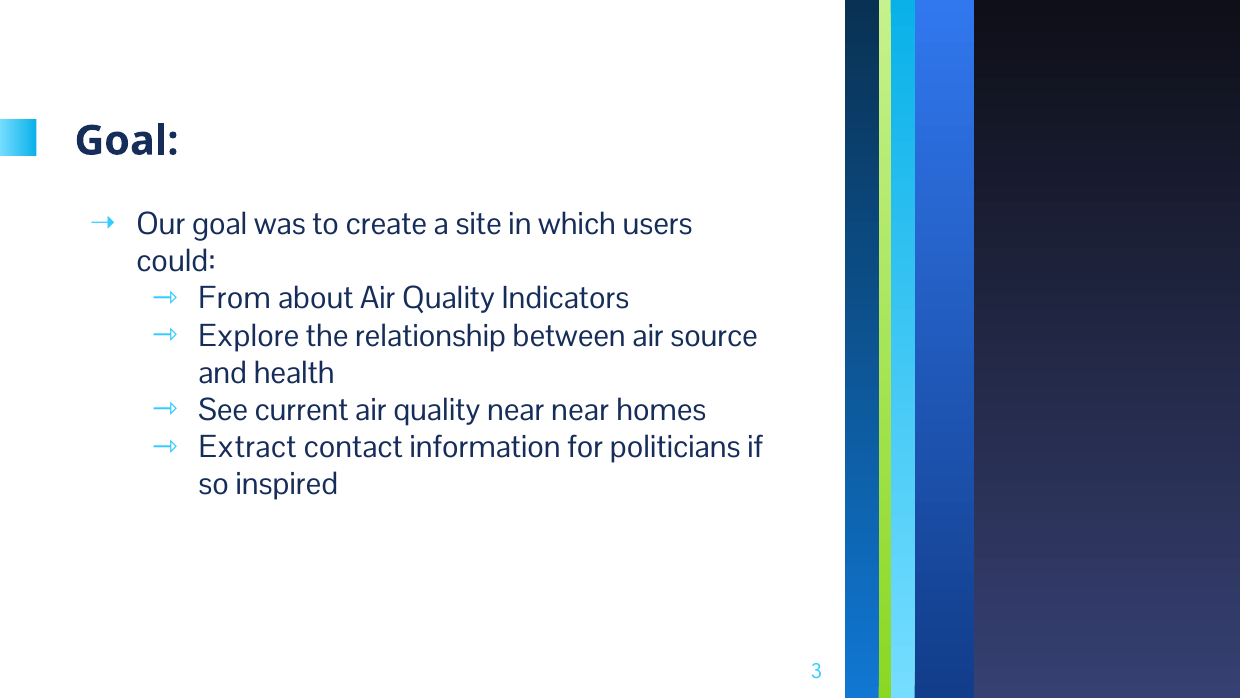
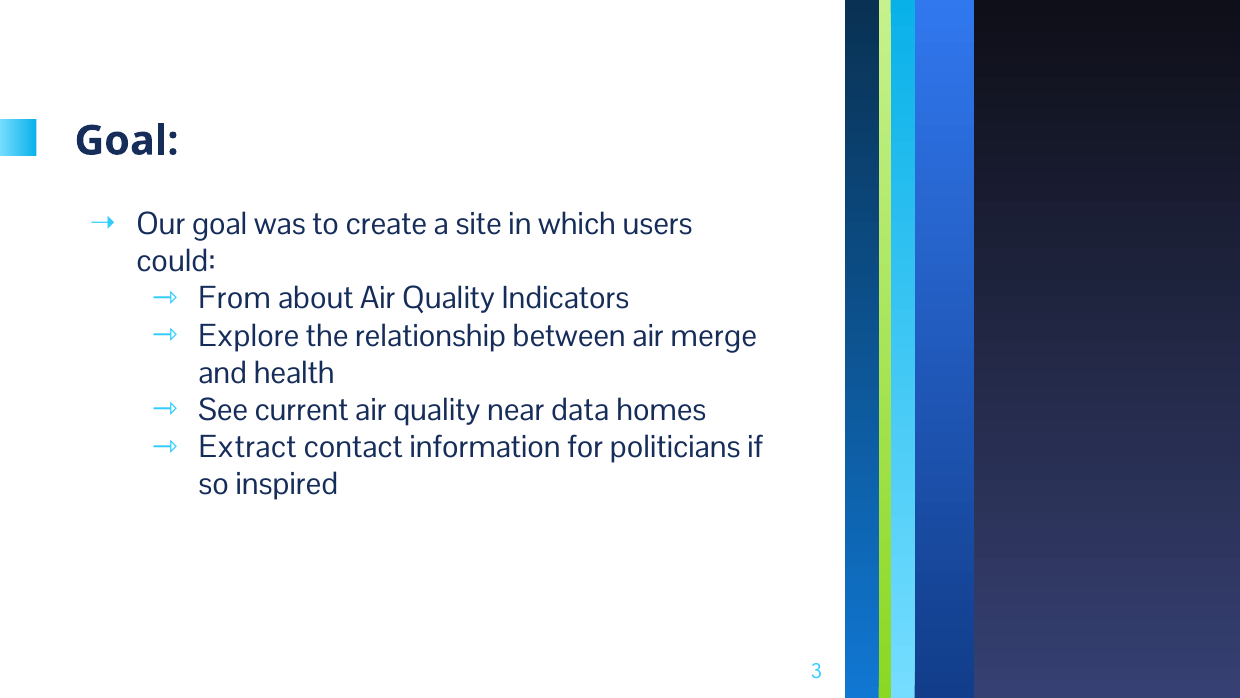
source: source -> merge (714, 336)
near near: near -> data (580, 410)
